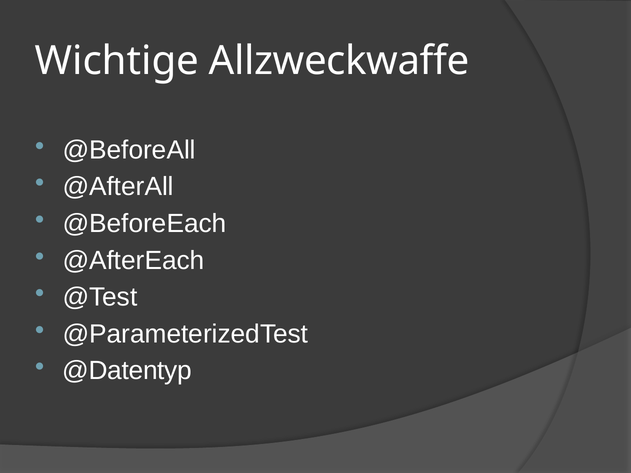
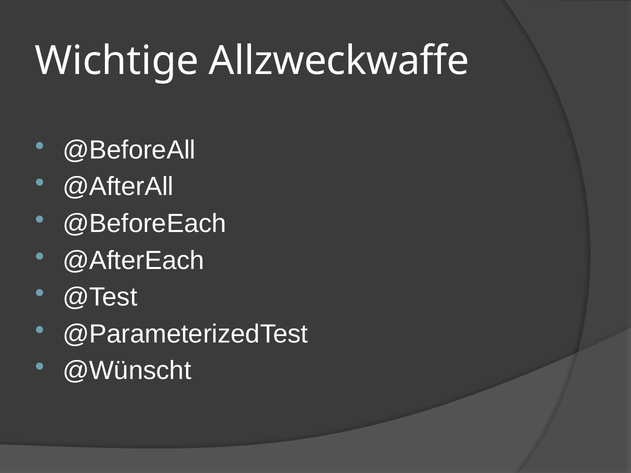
@Datentyp: @Datentyp -> @Wünscht (127, 371)
